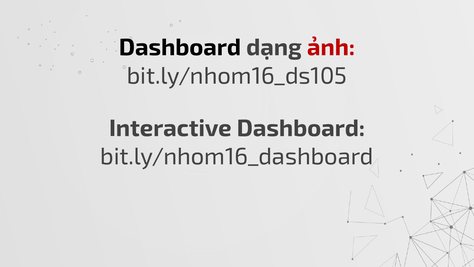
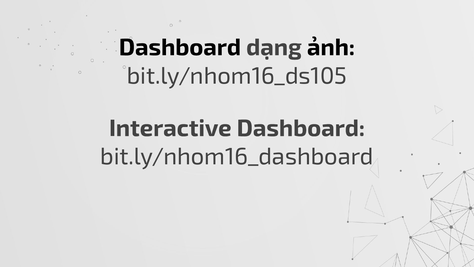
ảnh colour: red -> black (331, 47)
